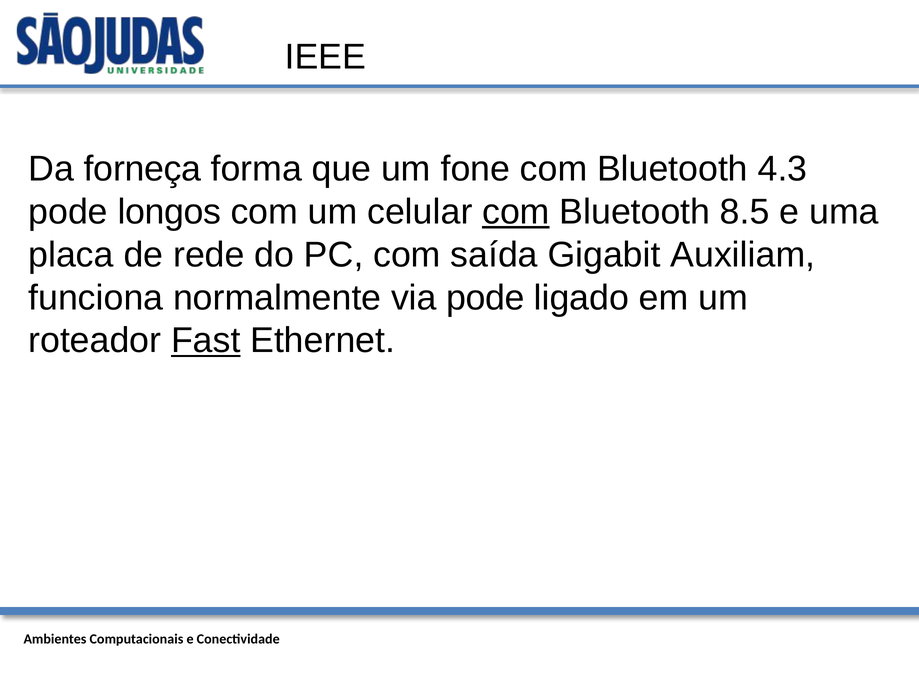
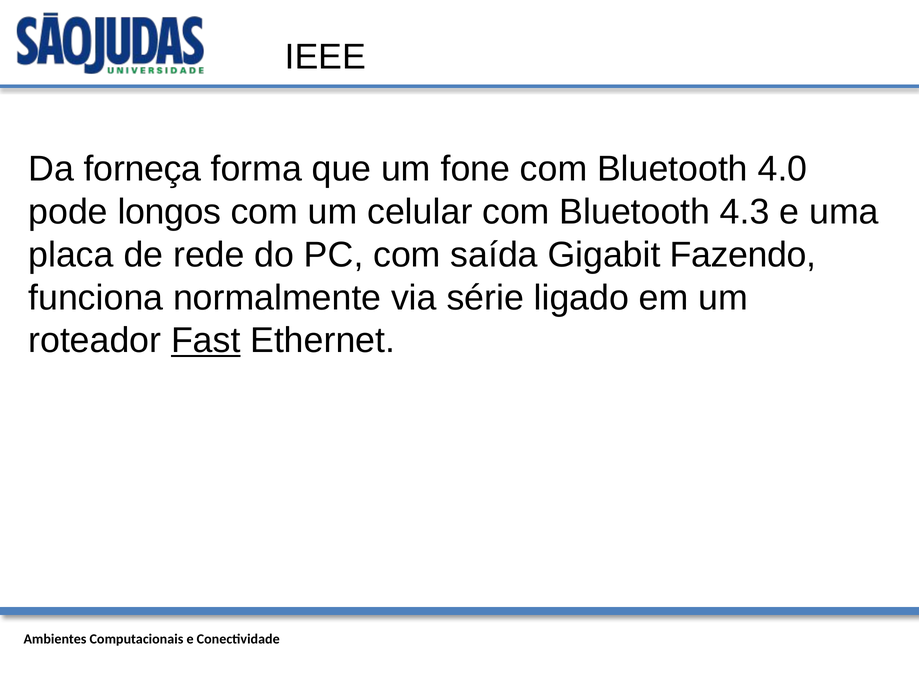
4.3: 4.3 -> 4.0 (782, 169)
com underline: present -> none (516, 212)
8.5: 8.5 -> 4.3 (745, 212)
Auxiliam: Auxiliam -> Fazendo (743, 254)
via pode: pode -> série (485, 297)
